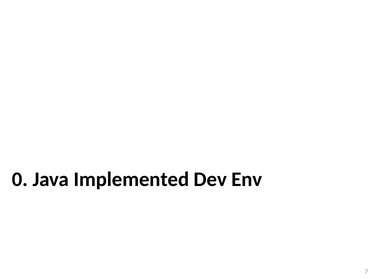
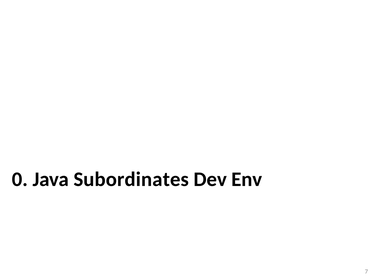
Implemented: Implemented -> Subordinates (131, 179)
